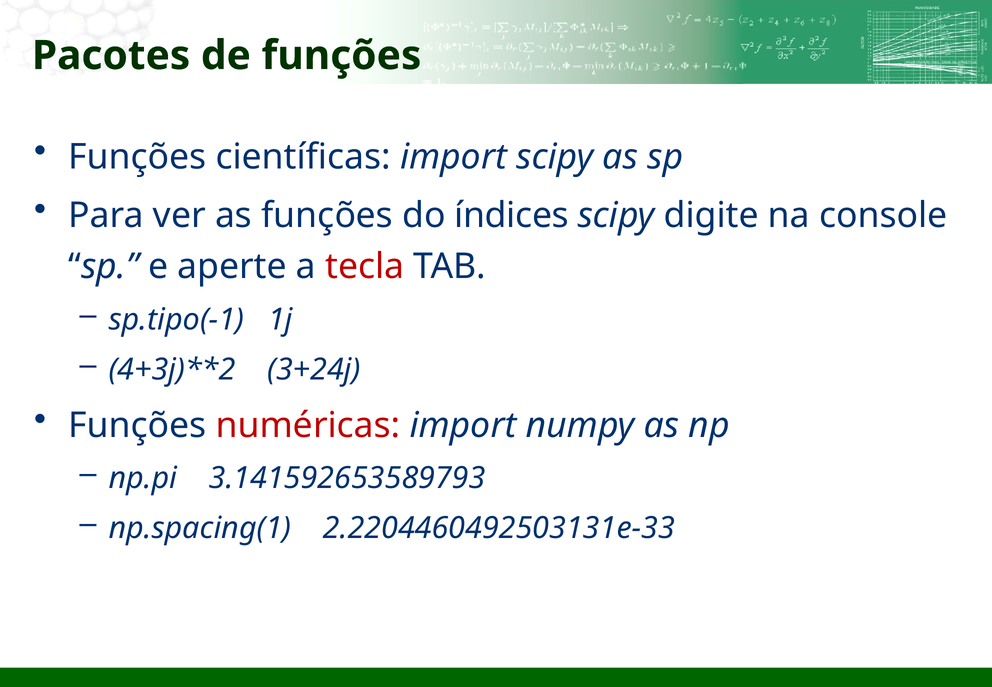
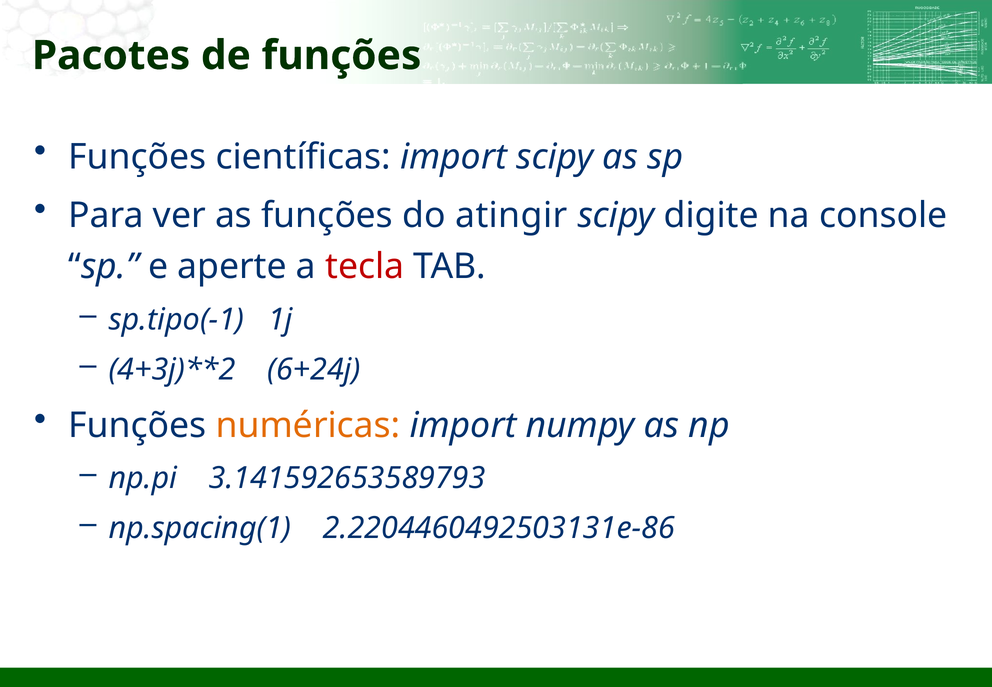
índices: índices -> atingir (511, 215)
3+24j: 3+24j -> 6+24j (314, 369)
numéricas colour: red -> orange (308, 425)
2.2204460492503131e-33: 2.2204460492503131e-33 -> 2.2204460492503131e-86 (499, 528)
